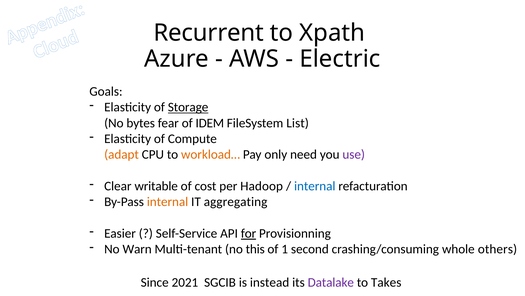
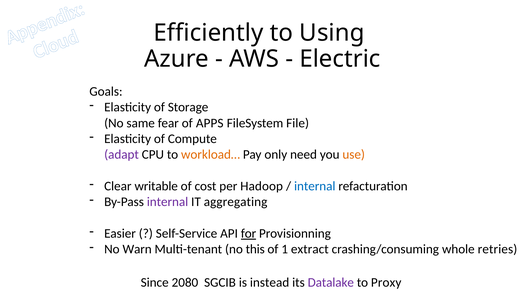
Recurrent: Recurrent -> Efficiently (209, 33)
Xpath: Xpath -> Using (332, 33)
Storage underline: present -> none (188, 107)
bytes: bytes -> same (141, 123)
IDEM: IDEM -> APPS (210, 123)
List: List -> File (298, 123)
adapt colour: orange -> purple (122, 154)
use colour: purple -> orange (354, 154)
internal colour: orange -> purple (168, 201)
second: second -> extract (310, 249)
others: others -> retries (497, 249)
2021: 2021 -> 2080 (185, 282)
Takes: Takes -> Proxy (386, 282)
